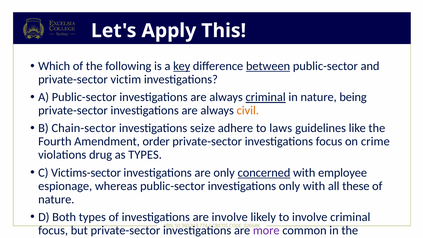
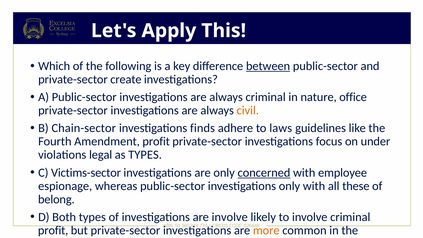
key underline: present -> none (182, 66)
victim: victim -> create (126, 79)
criminal underline: present -> none (266, 97)
being: being -> office (353, 97)
seize: seize -> finds (203, 128)
Amendment order: order -> profit (156, 142)
crime: crime -> under (375, 142)
drug: drug -> legal (101, 155)
nature: nature -> belong (56, 199)
focus: focus -> profit (53, 230)
more colour: purple -> orange (266, 230)
